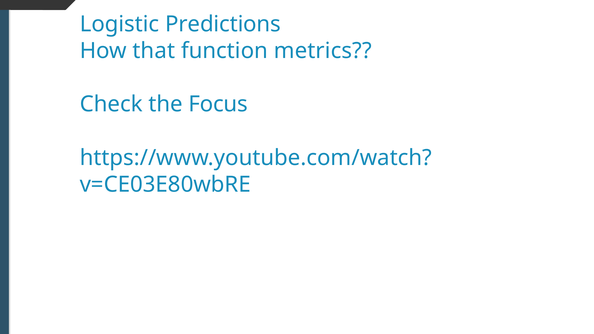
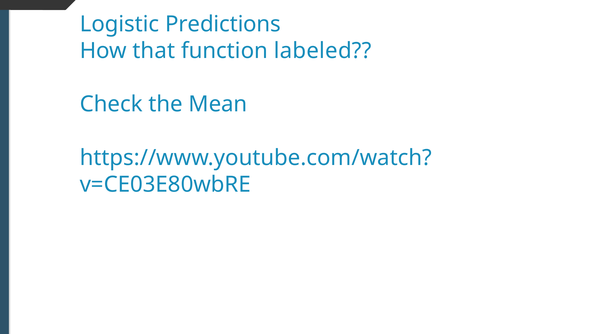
metrics: metrics -> labeled (323, 51)
Focus: Focus -> Mean (218, 104)
